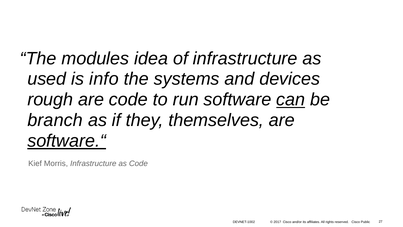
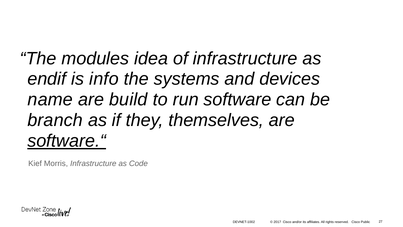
used: used -> endif (47, 79)
rough: rough -> name (50, 100)
are code: code -> build (128, 100)
can underline: present -> none (291, 100)
